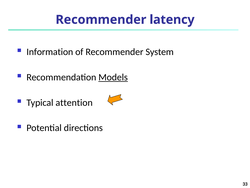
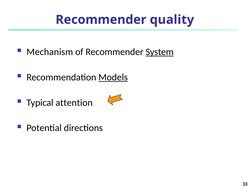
latency: latency -> quality (172, 20)
Information: Information -> Mechanism (50, 52)
System underline: none -> present (160, 52)
